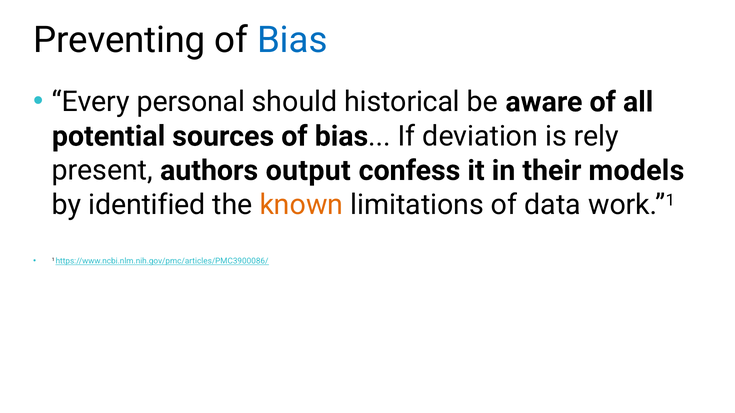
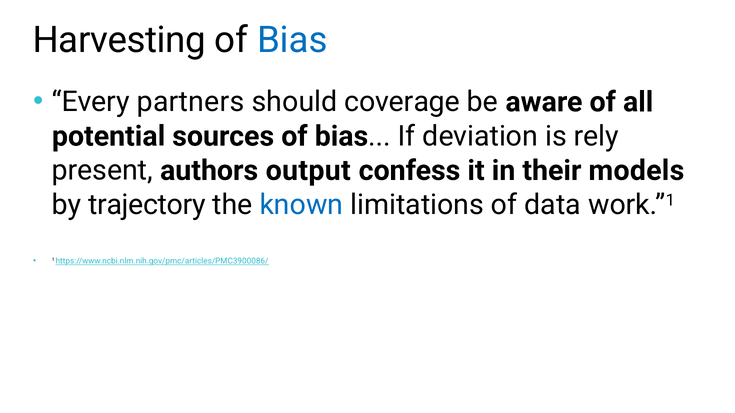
Preventing: Preventing -> Harvesting (119, 40)
personal: personal -> partners (191, 102)
historical: historical -> coverage (402, 102)
identified: identified -> trajectory (147, 205)
known colour: orange -> blue (301, 205)
